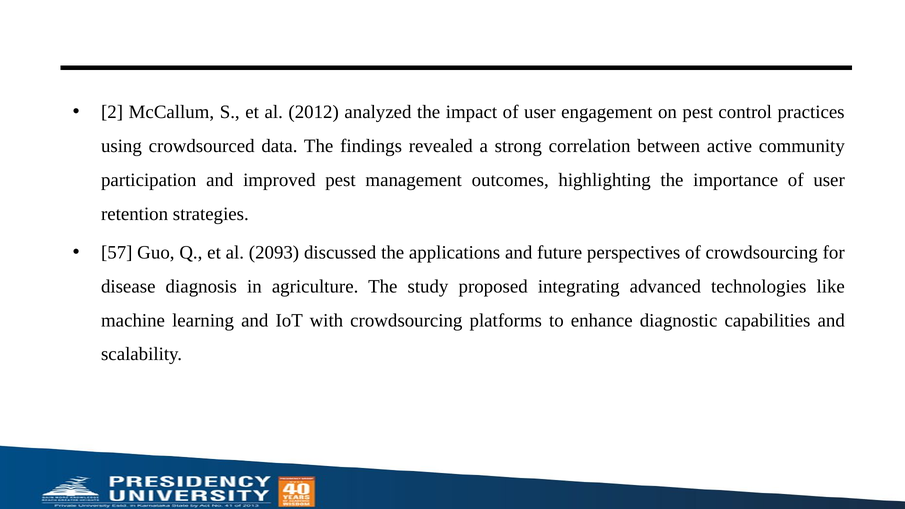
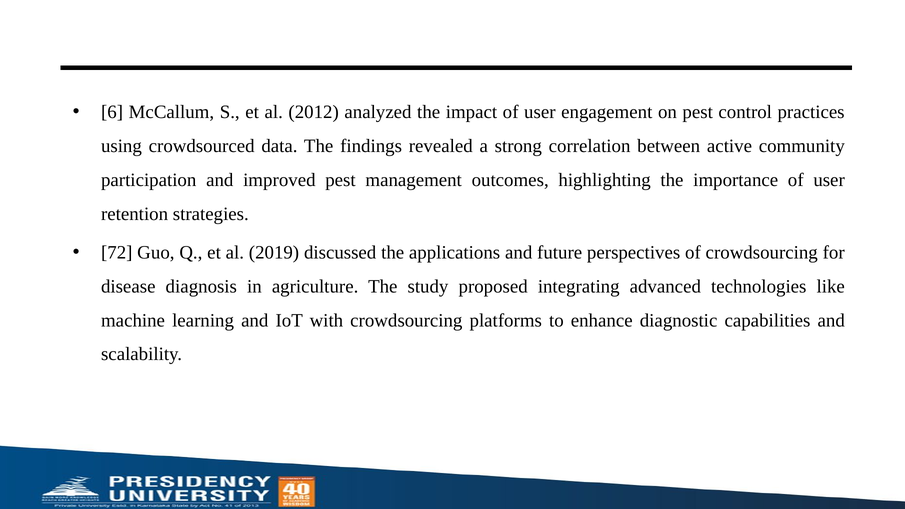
2: 2 -> 6 (112, 112)
57: 57 -> 72 (117, 252)
2093: 2093 -> 2019 (274, 252)
